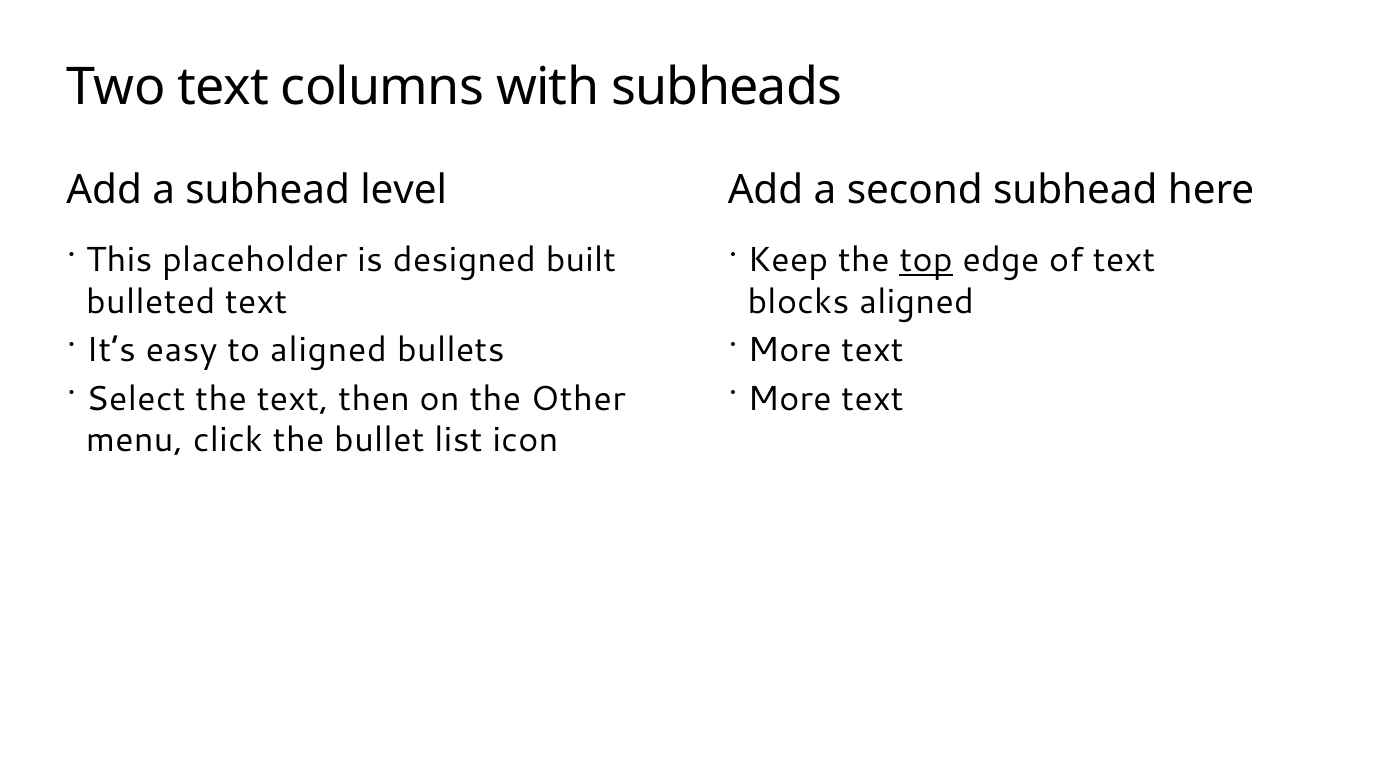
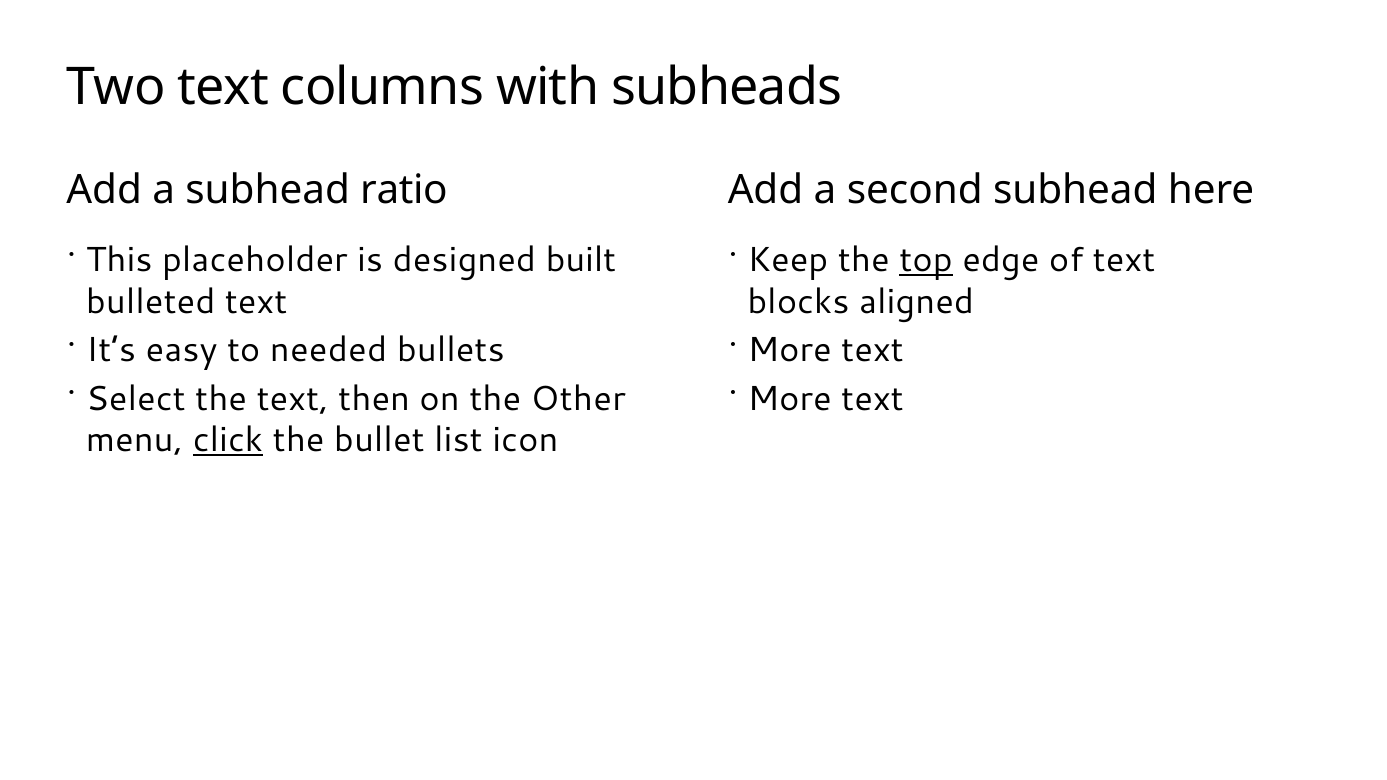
level: level -> ratio (404, 191)
to aligned: aligned -> needed (329, 351)
click underline: none -> present (228, 441)
